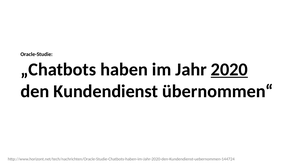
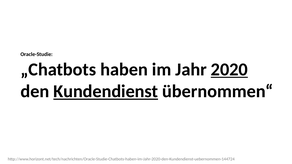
Kundendienst underline: none -> present (106, 91)
